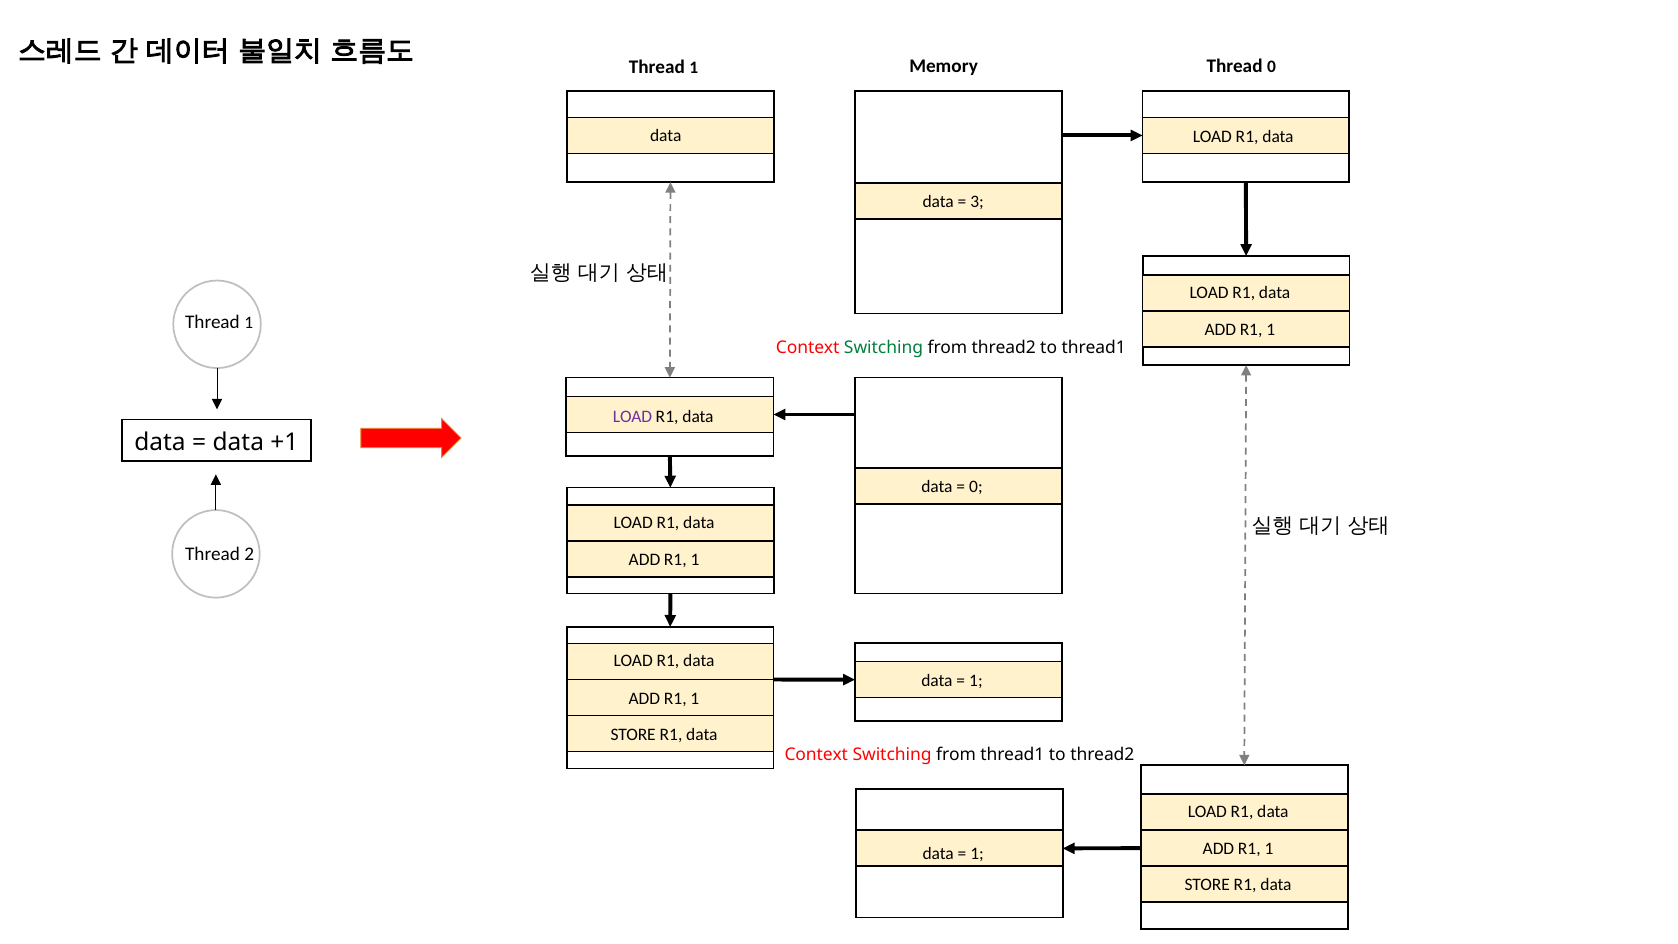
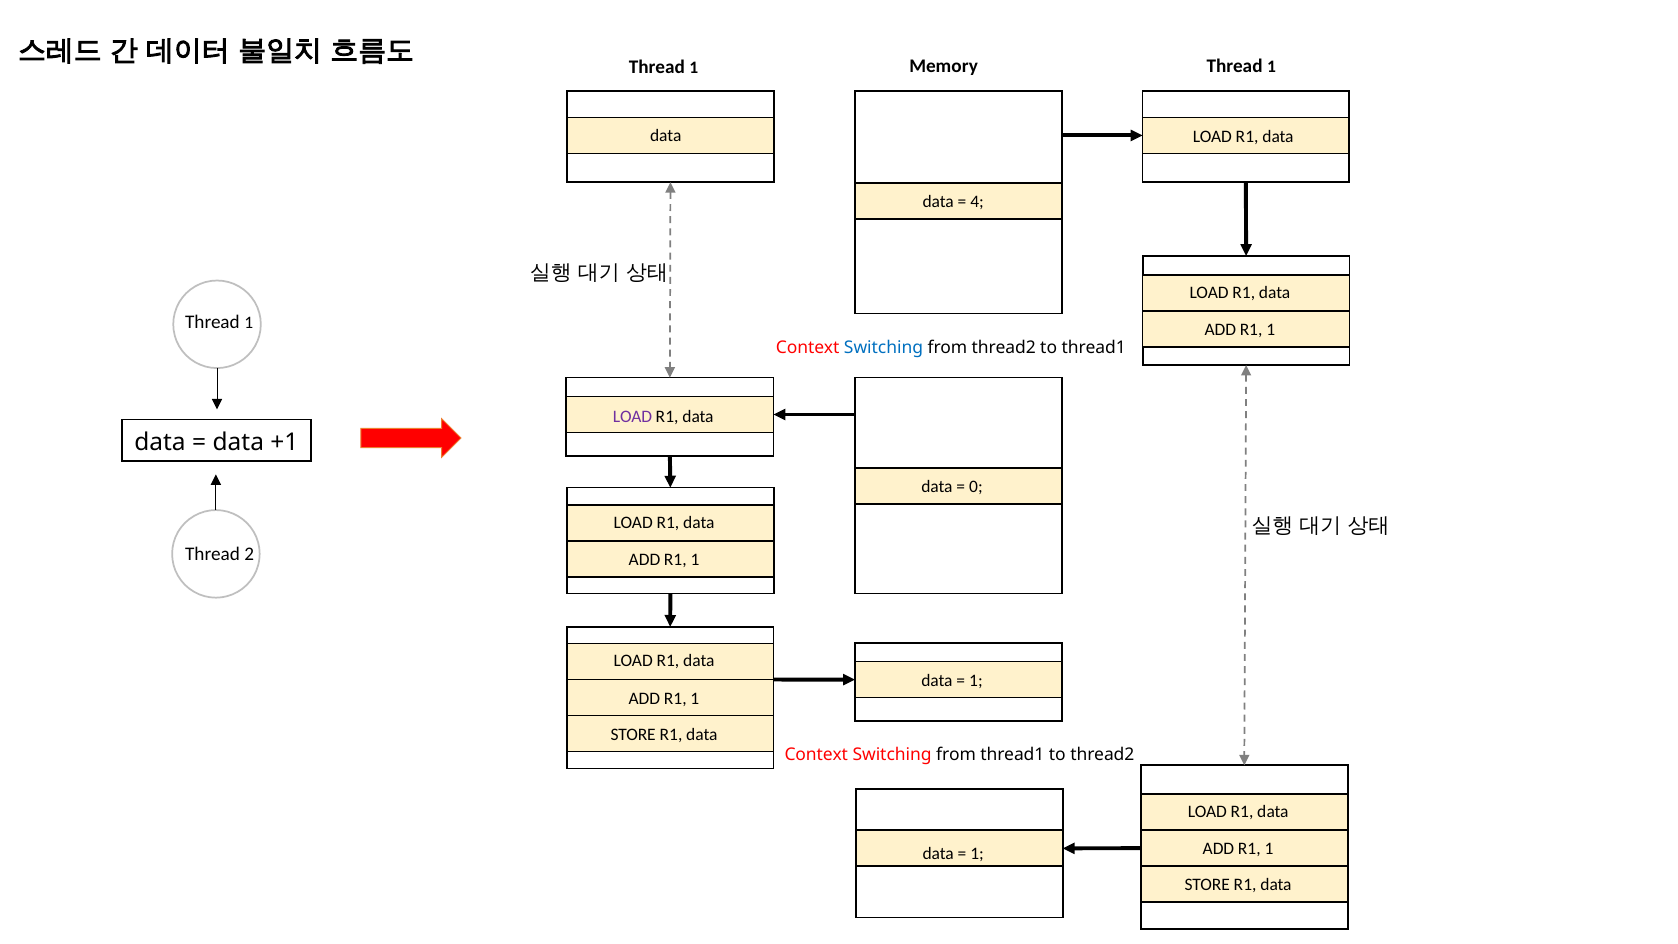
0: 0 -> 1 (1271, 67)
3: 3 -> 4 (977, 202)
Switching colour: green -> blue (884, 347)
